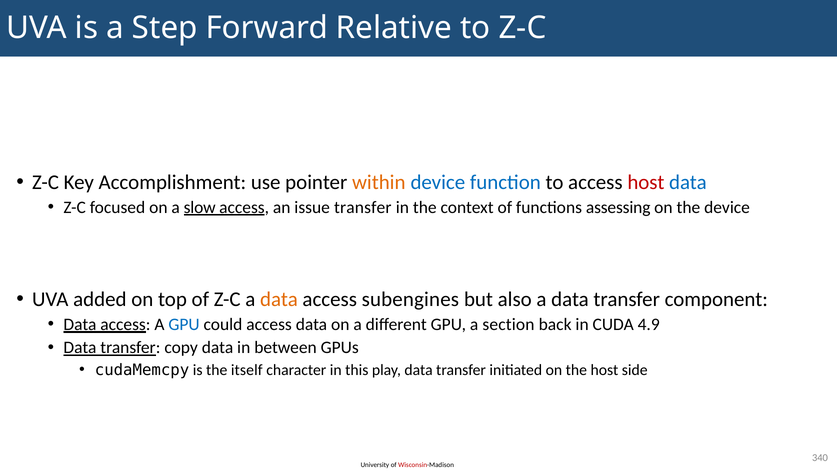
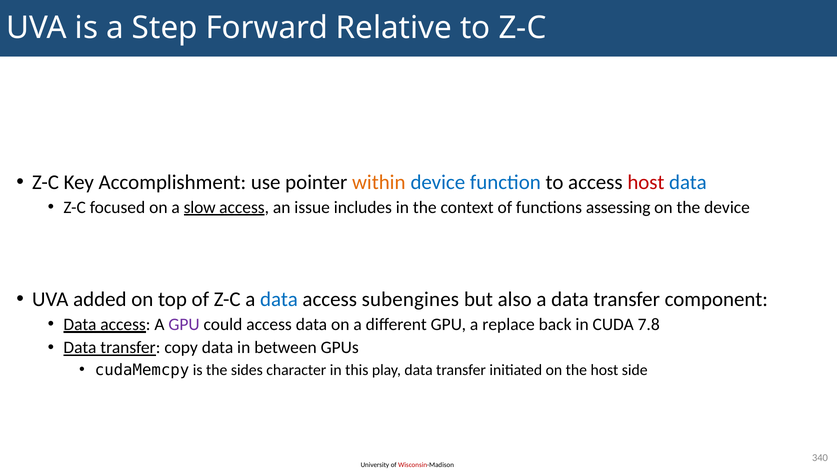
issue transfer: transfer -> includes (363, 207)
data colour: orange -> blue (279, 299)
GPU colour: blue -> purple (184, 324)
section: section -> replace (509, 324)
4.9: 4.9 -> 7.8 (649, 324)
itself: itself -> sides (247, 370)
